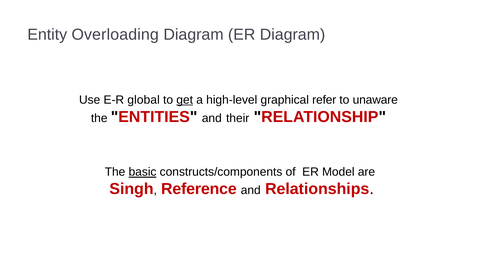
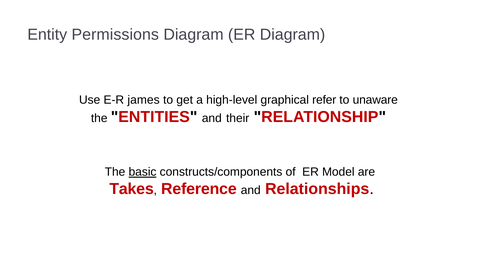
Overloading: Overloading -> Permissions (115, 35)
global: global -> james (144, 100)
get underline: present -> none (185, 100)
Singh: Singh -> Takes (132, 189)
